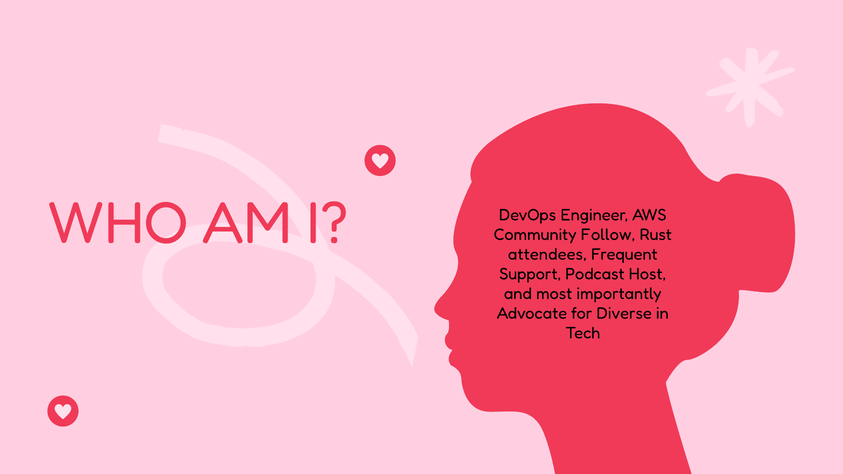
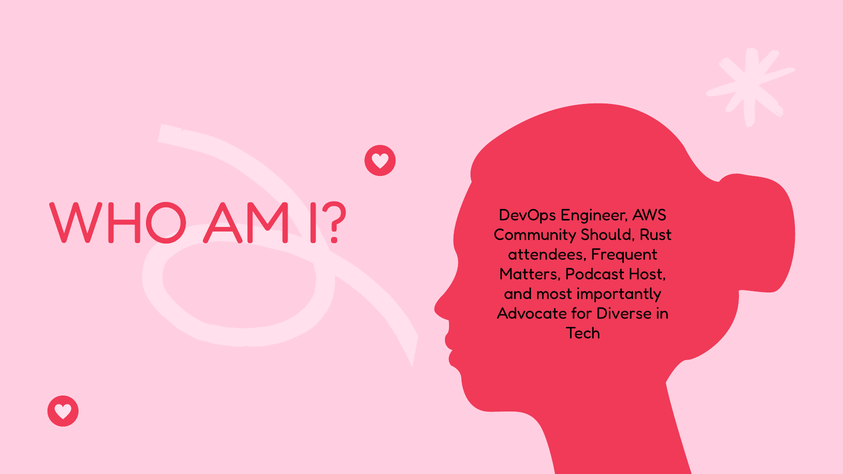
Follow: Follow -> Should (608, 235)
Support: Support -> Matters (530, 274)
